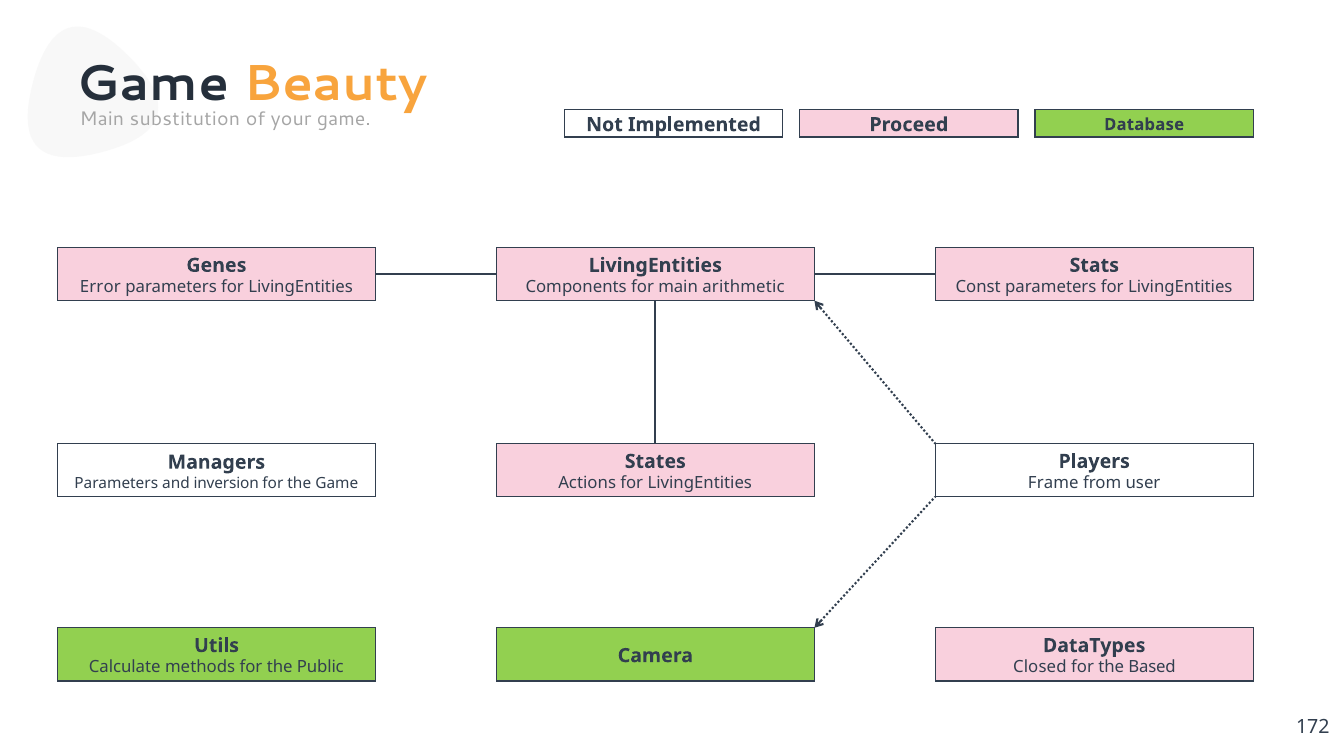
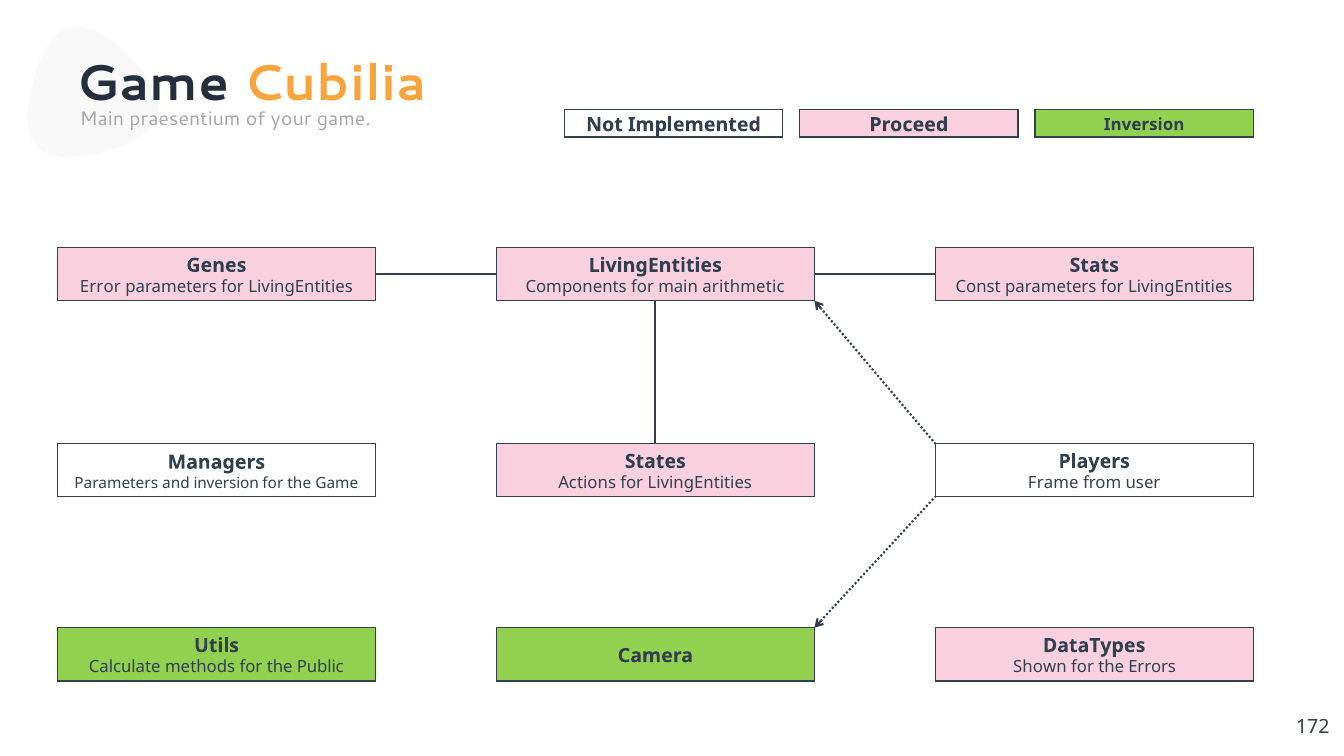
Beauty: Beauty -> Cubilia (335, 84)
substitution: substitution -> praesentium (185, 119)
Proceed Database: Database -> Inversion (1144, 125)
Closed: Closed -> Shown (1040, 667)
Based: Based -> Errors (1152, 667)
